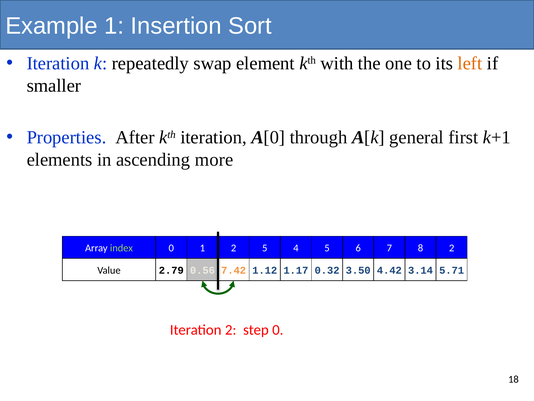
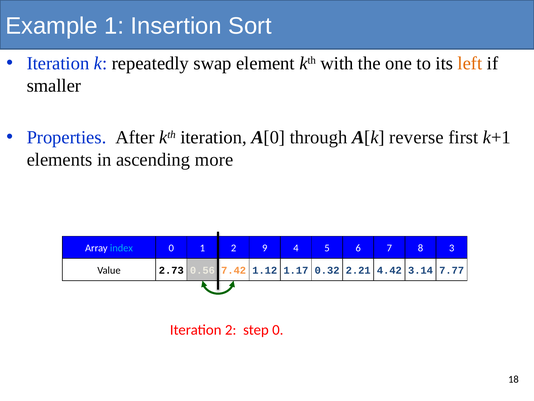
general: general -> reverse (416, 137)
index colour: light green -> light blue (121, 248)
2 5: 5 -> 9 (265, 248)
8 2: 2 -> 3 (452, 248)
3.50: 3.50 -> 2.21 (358, 270)
2.79: 2.79 -> 2.73 (171, 270)
5.71: 5.71 -> 7.77 (452, 270)
